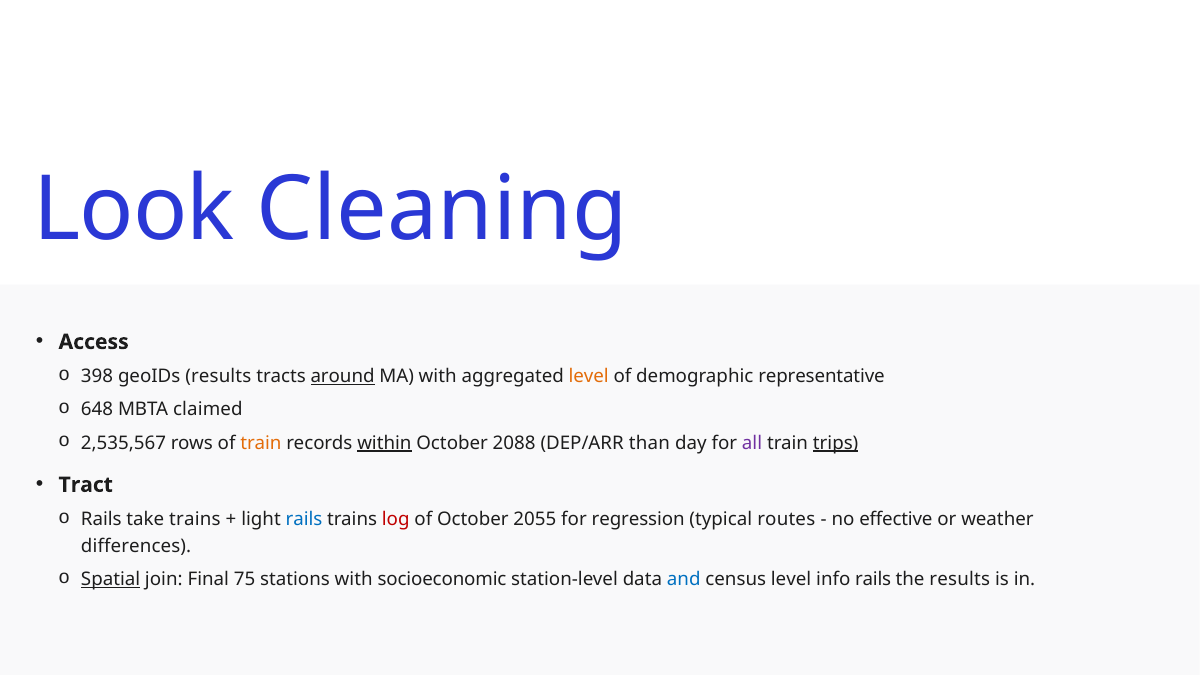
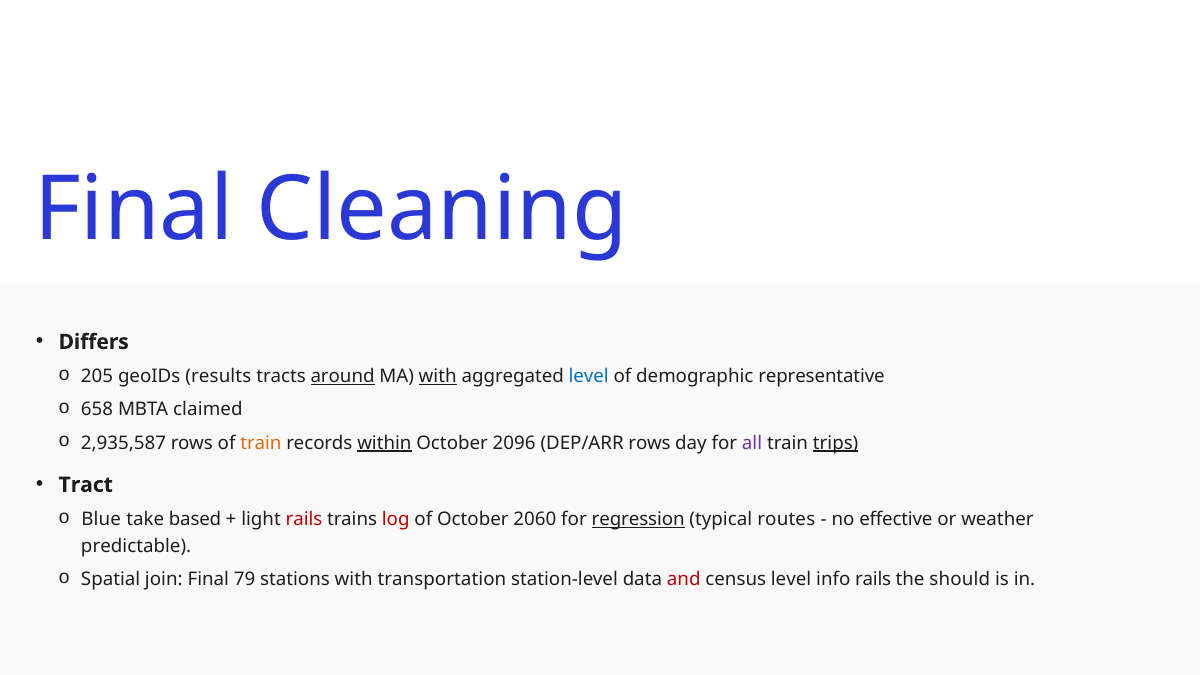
Look: Look -> Final (134, 209)
Access: Access -> Differs (94, 342)
398: 398 -> 205 (97, 377)
with underline: none -> present (438, 377)
level colour: orange -> blue (589, 377)
648: 648 -> 658 (97, 410)
2,535,567: 2,535,567 -> 2,935,587 (124, 443)
2088: 2088 -> 2096 (514, 443)
DEP/ARR than: than -> rows (650, 443)
Rails: Rails -> Blue (101, 519)
take trains: trains -> based (195, 519)
rails colour: blue -> red (304, 519)
2055: 2055 -> 2060 (535, 519)
regression underline: none -> present (638, 519)
differences: differences -> predictable (136, 546)
Spatial underline: present -> none (111, 580)
75: 75 -> 79 (245, 580)
socioeconomic: socioeconomic -> transportation (442, 580)
and colour: blue -> red (684, 580)
the results: results -> should (960, 580)
